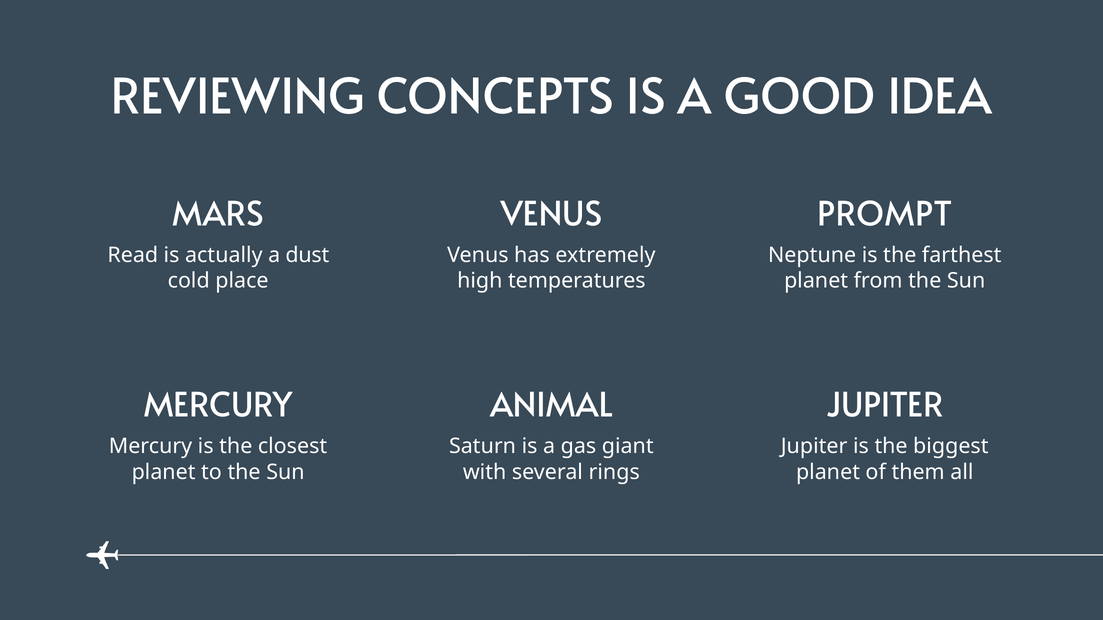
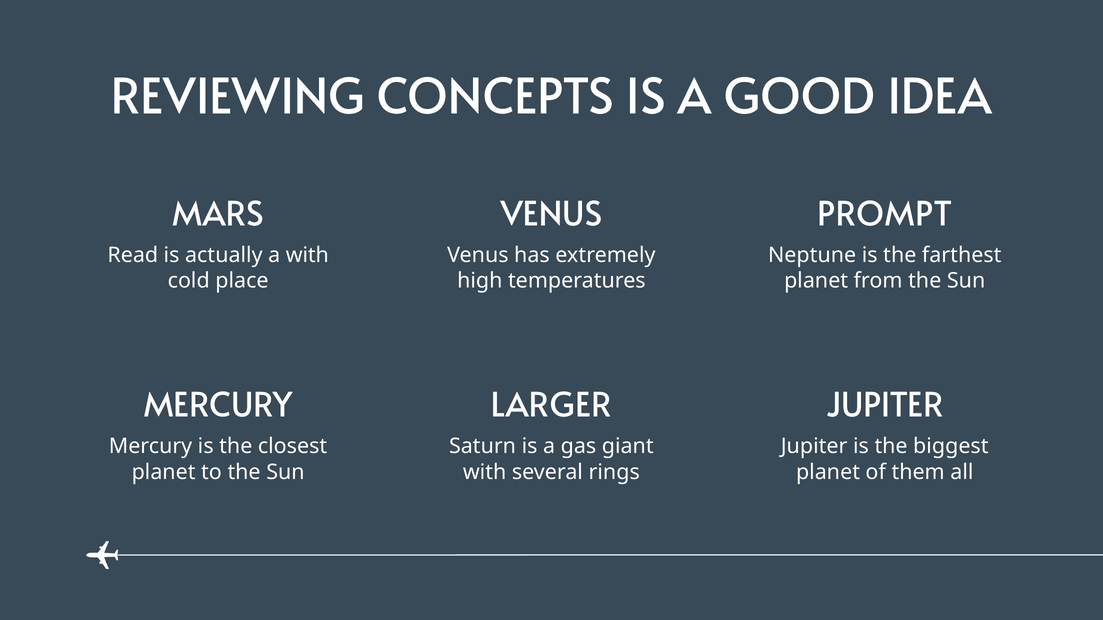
a dust: dust -> with (307, 255)
ANIMAL: ANIMAL -> LARGER (551, 406)
